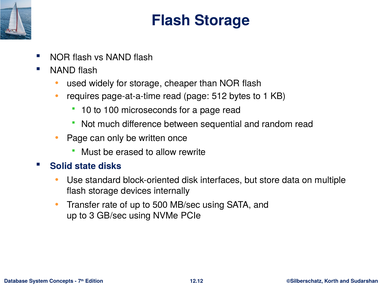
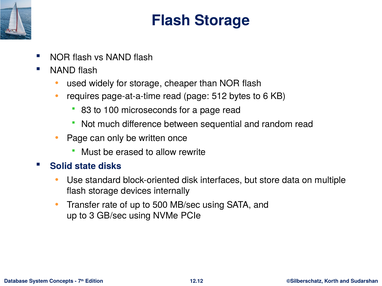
1: 1 -> 6 (266, 96)
10: 10 -> 83 (86, 110)
